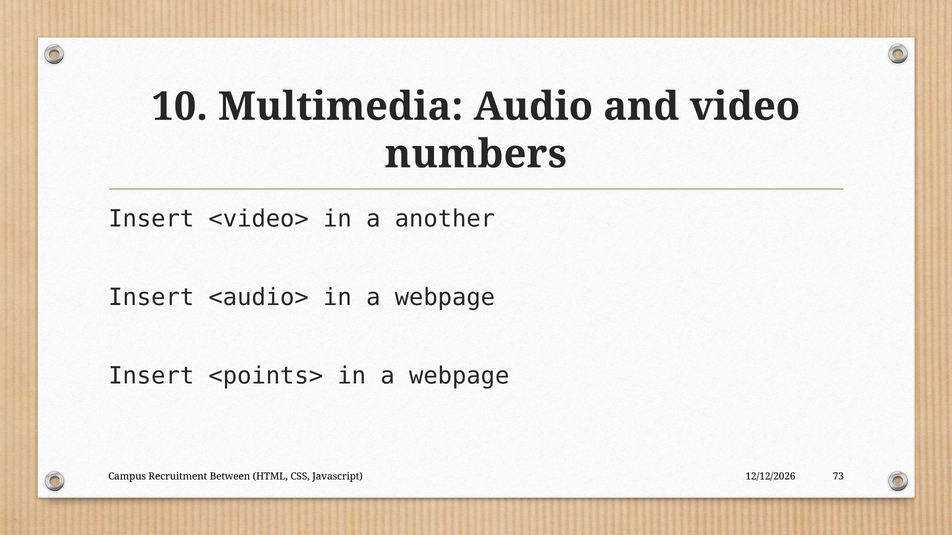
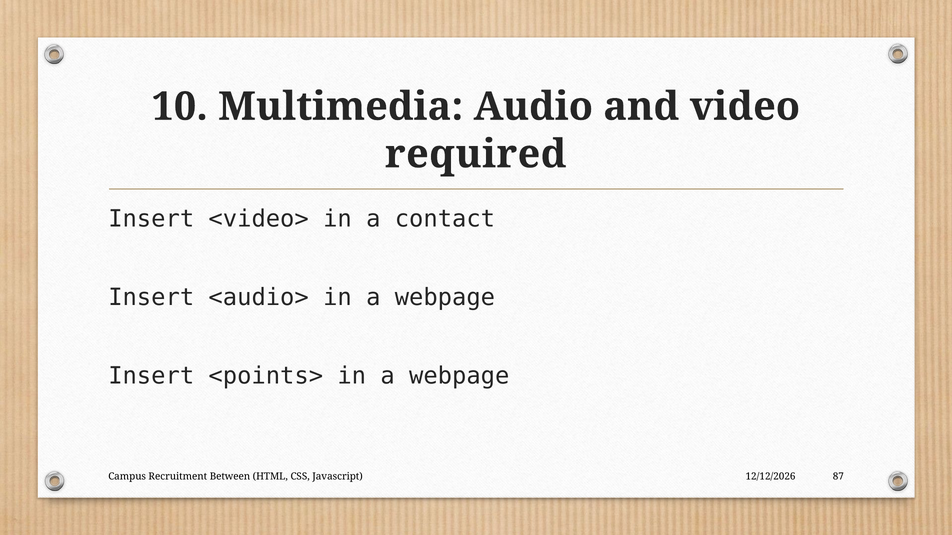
numbers: numbers -> required (476, 154)
another: another -> contact (445, 219)
73: 73 -> 87 (838, 477)
